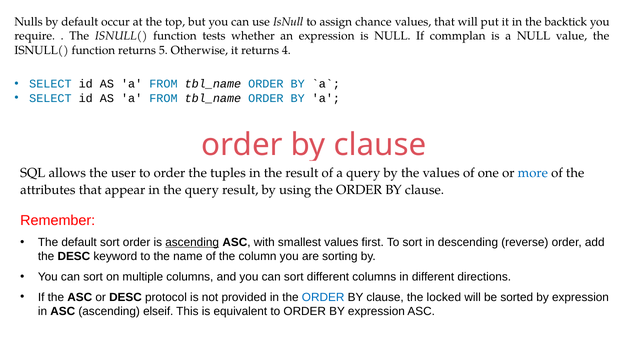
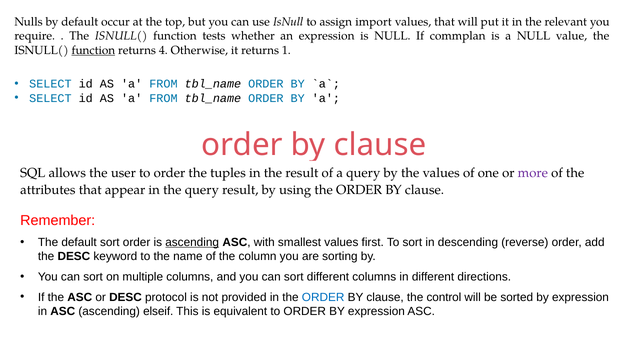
chance: chance -> import (373, 22)
backtick: backtick -> relevant (566, 22)
function underline: none -> present (93, 50)
5: 5 -> 4 (163, 50)
4: 4 -> 1 (286, 50)
more colour: blue -> purple (533, 173)
locked: locked -> control (444, 297)
